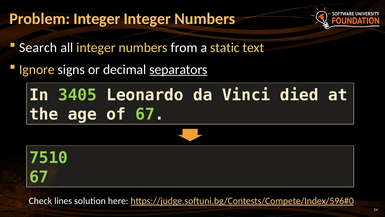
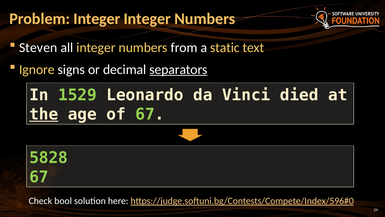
Search: Search -> Steven (38, 47)
3405: 3405 -> 1529 (77, 95)
the underline: none -> present (44, 114)
7510: 7510 -> 5828 (49, 157)
lines: lines -> bool (63, 201)
